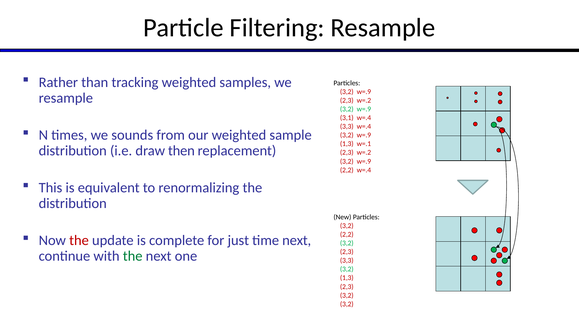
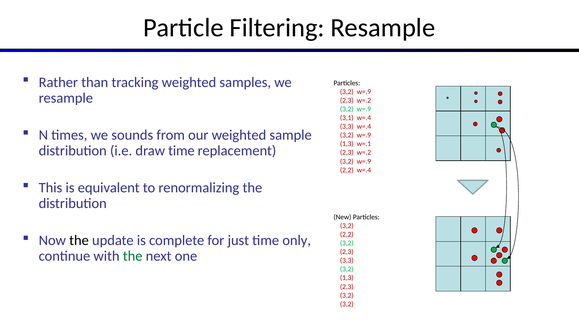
draw then: then -> time (181, 151)
the colour: red -> black (79, 240)
time next: next -> only (297, 240)
